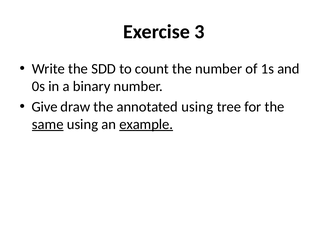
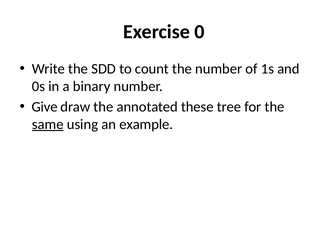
3: 3 -> 0 (200, 32)
annotated using: using -> these (197, 107)
example underline: present -> none (146, 124)
